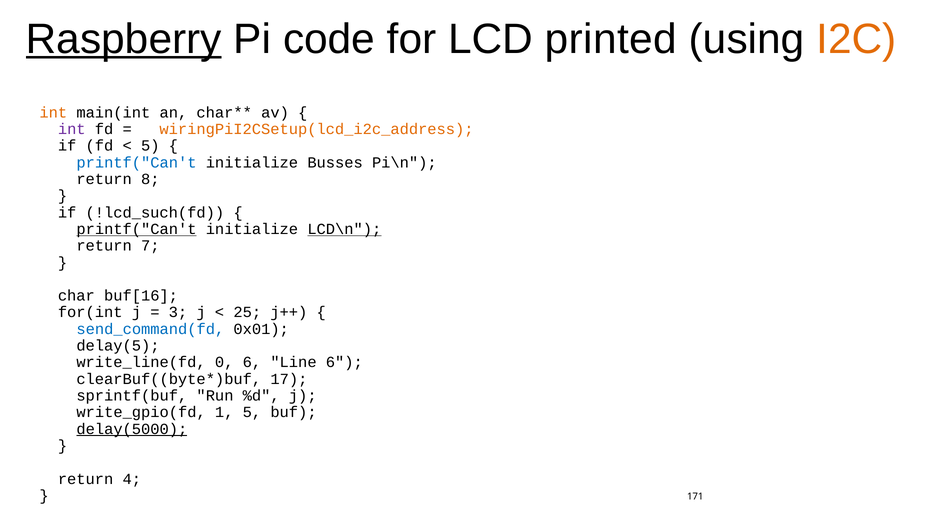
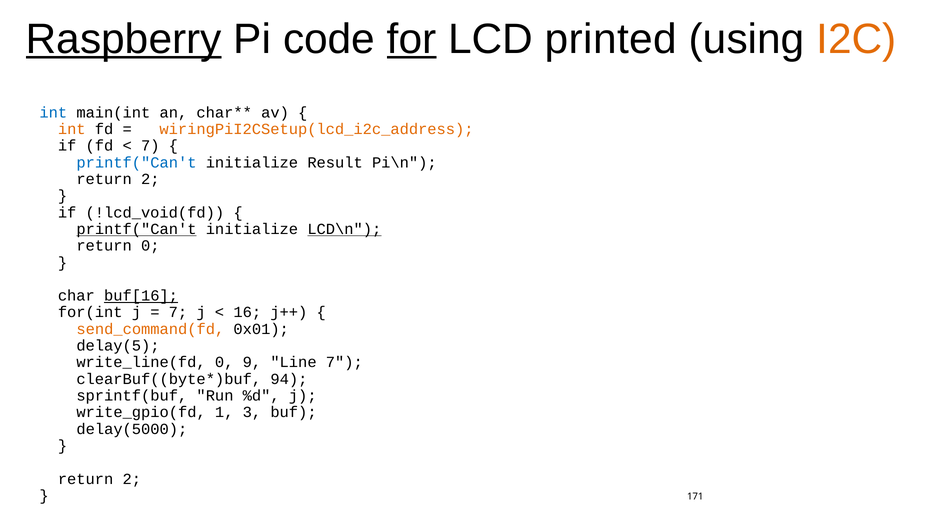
for underline: none -> present (412, 39)
int colour: orange -> blue (53, 113)
int colour: purple -> orange (72, 129)
5: 5 -> 7 (150, 146)
Busses: Busses -> Result (335, 163)
8: 8 -> 2 (150, 179)
!lcd_such(fd: !lcd_such(fd -> !lcd_void(fd (155, 213)
return 7: 7 -> 0 (150, 246)
buf[16 underline: none -> present (141, 296)
3: 3 -> 7 (178, 313)
25: 25 -> 16 (247, 313)
send_command(fd colour: blue -> orange (150, 329)
0 6: 6 -> 9 (252, 363)
Line 6: 6 -> 7 (344, 363)
17: 17 -> 94 (289, 379)
1 5: 5 -> 3 (252, 413)
delay(5000 underline: present -> none (132, 429)
4: 4 -> 2 (132, 479)
